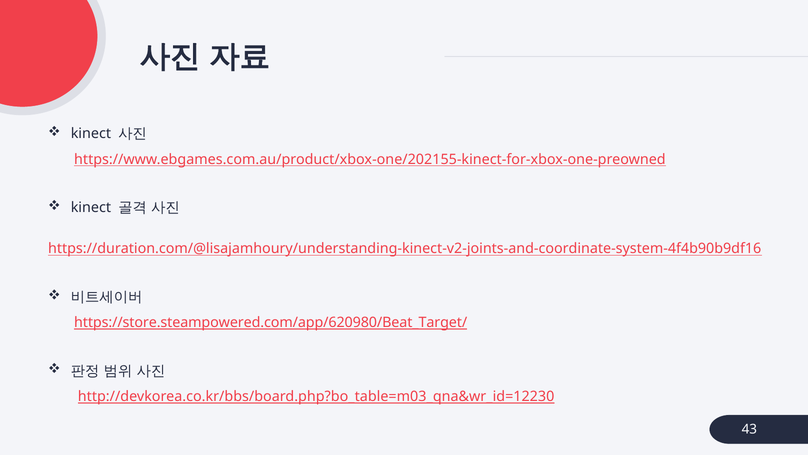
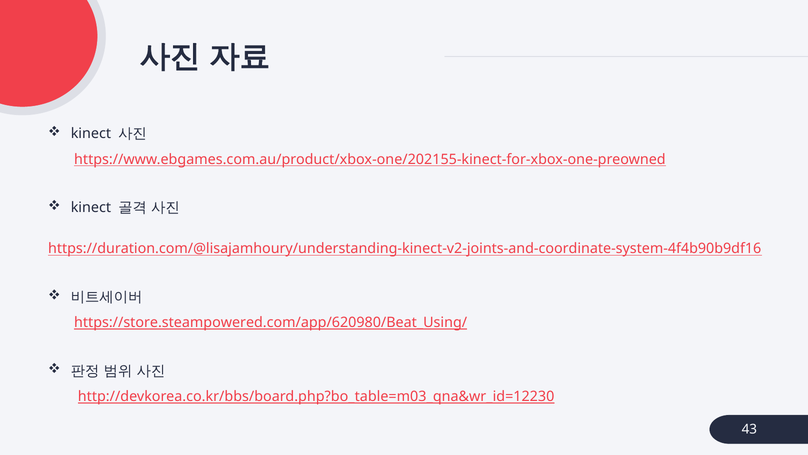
https://store.steampowered.com/app/620980/Beat_Target/: https://store.steampowered.com/app/620980/Beat_Target/ -> https://store.steampowered.com/app/620980/Beat_Using/ (271, 322)
